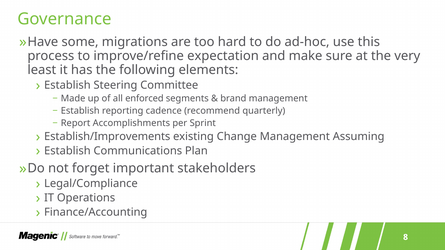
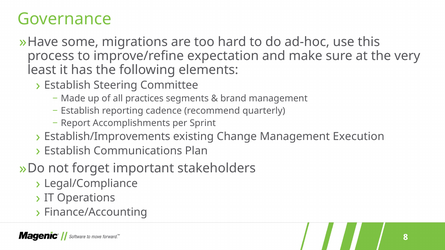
enforced: enforced -> practices (144, 99)
Assuming: Assuming -> Execution (359, 137)
